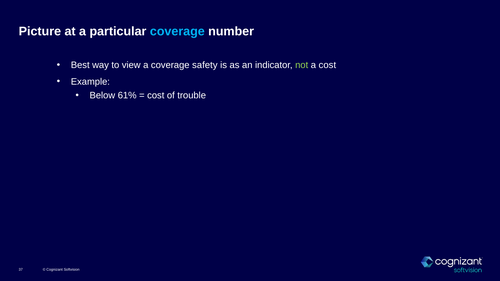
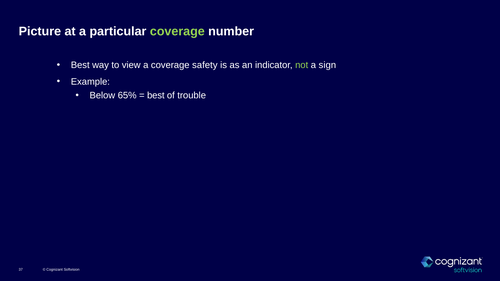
coverage colour: light blue -> light green (177, 31)
a cost: cost -> sign (327, 65)
61%: 61% -> 65% (127, 96)
cost: cost -> best (156, 96)
